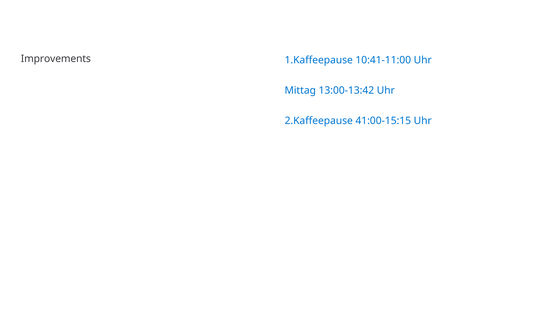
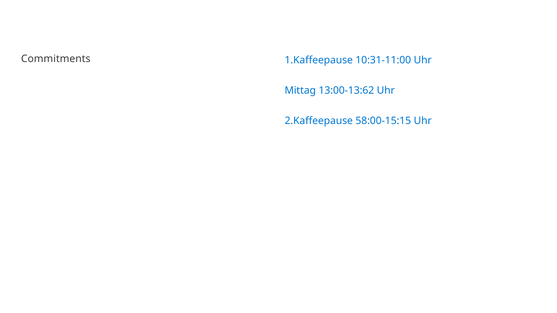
Improvements: Improvements -> Commitments (56, 59)
10:41-11:00: 10:41-11:00 -> 10:31-11:00 (383, 60)
13:00-13:42: 13:00-13:42 -> 13:00-13:62 (346, 91)
41:00-15:15: 41:00-15:15 -> 58:00-15:15 (383, 121)
